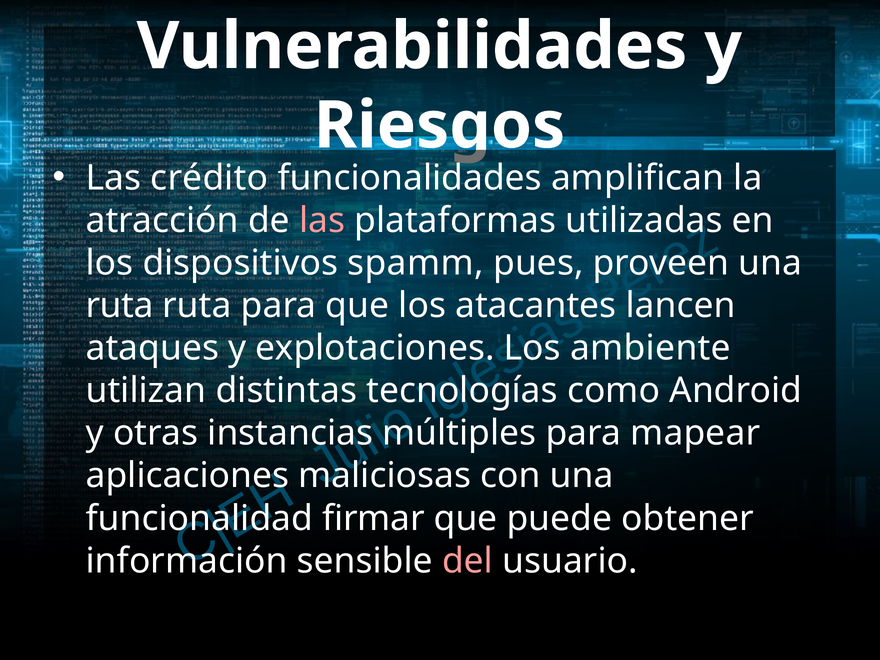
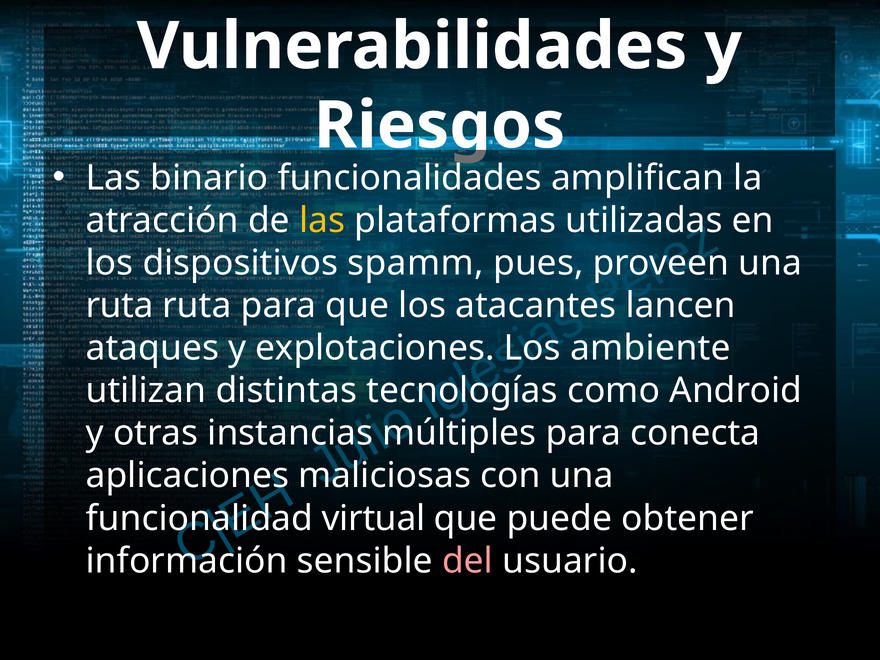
crédito: crédito -> binario (209, 178)
las colour: pink -> yellow (322, 220)
mapear: mapear -> conecta (695, 433)
firmar: firmar -> virtual (373, 518)
